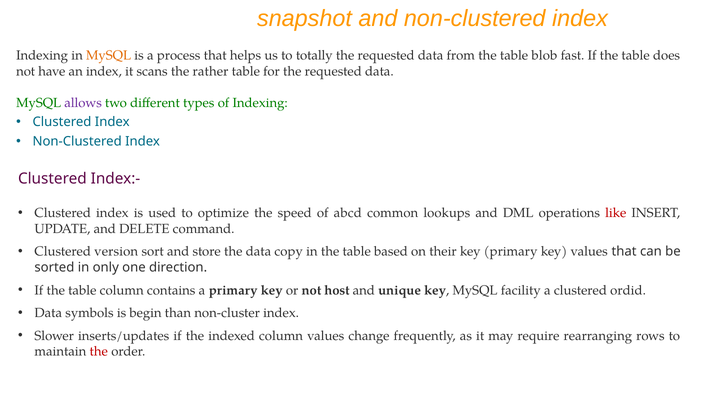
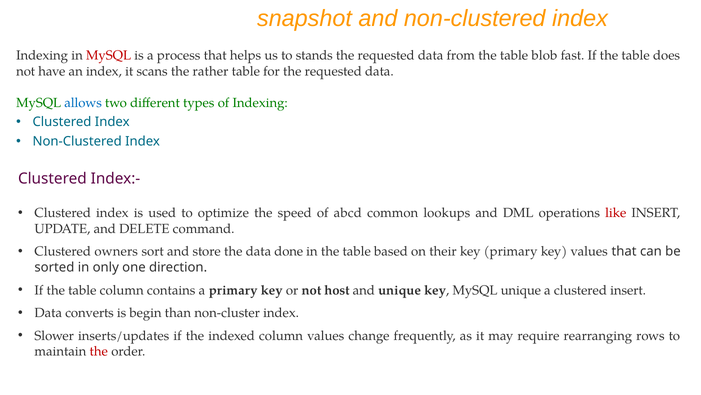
MySQL colour: orange -> red (109, 55)
totally: totally -> stands (314, 55)
allows colour: purple -> blue (83, 103)
version: version -> owners (116, 251)
copy: copy -> done (289, 251)
MySQL facility: facility -> unique (521, 290)
clustered ordid: ordid -> insert (628, 290)
symbols: symbols -> converts (90, 312)
